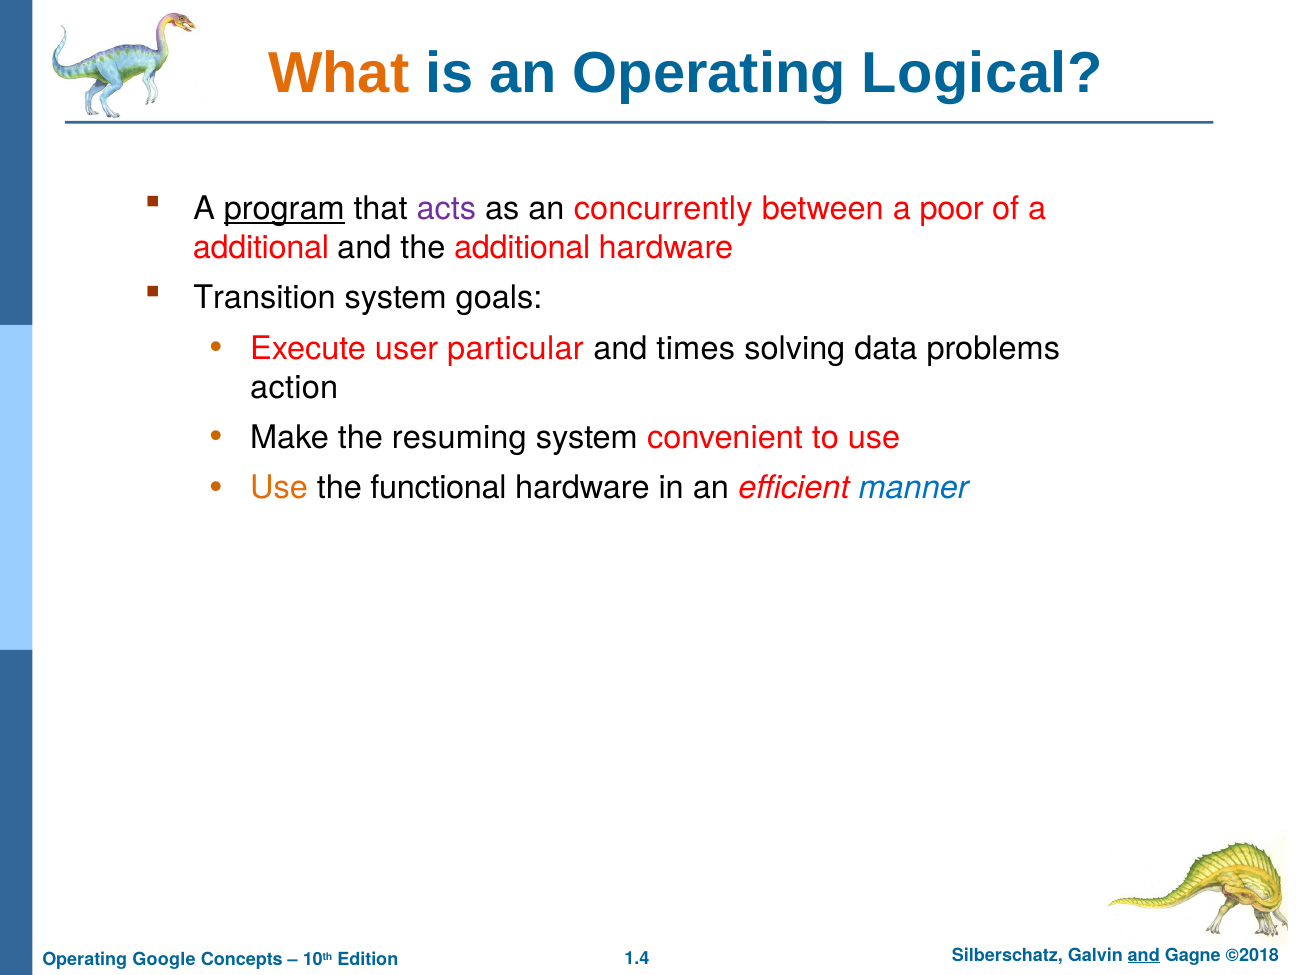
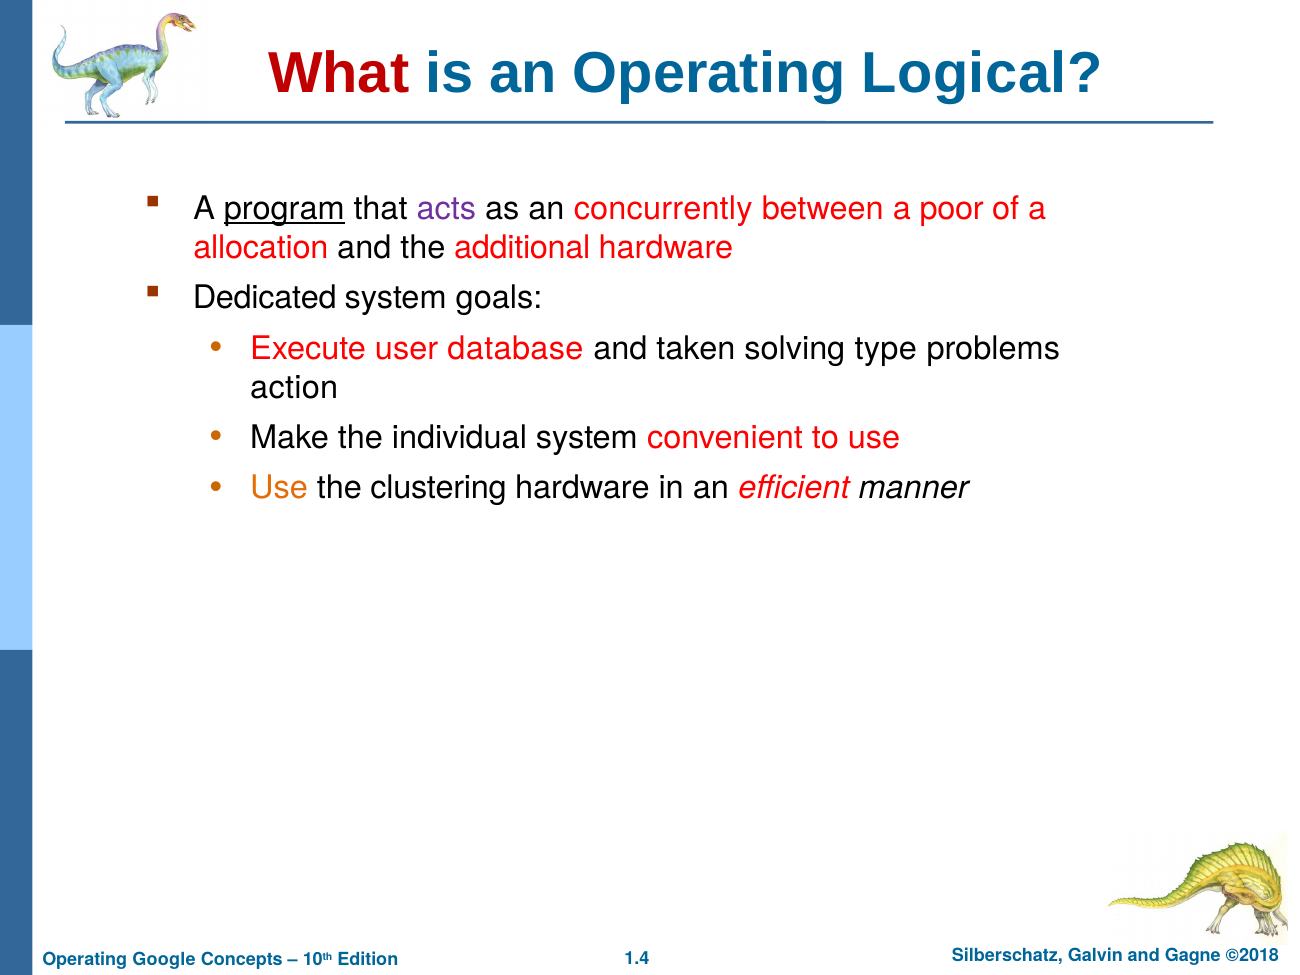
What colour: orange -> red (339, 73)
additional: additional -> allocation (261, 248)
Transition: Transition -> Dedicated (265, 298)
particular: particular -> database (515, 348)
times: times -> taken (696, 348)
data: data -> type (886, 348)
resuming: resuming -> individual (459, 438)
functional: functional -> clustering (439, 488)
manner colour: blue -> black (914, 488)
and underline: present -> none (1144, 955)
